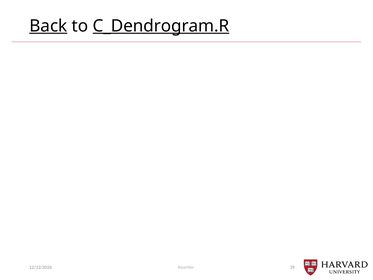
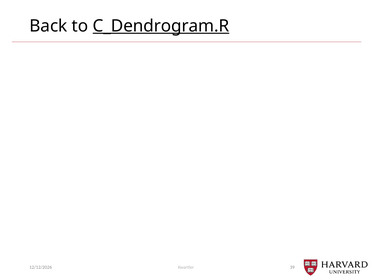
Back underline: present -> none (48, 26)
